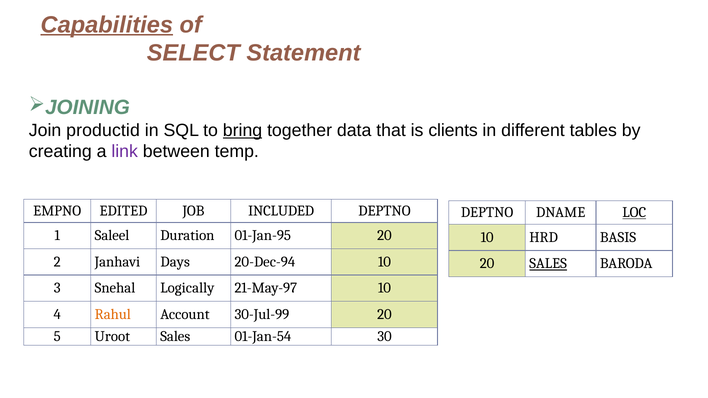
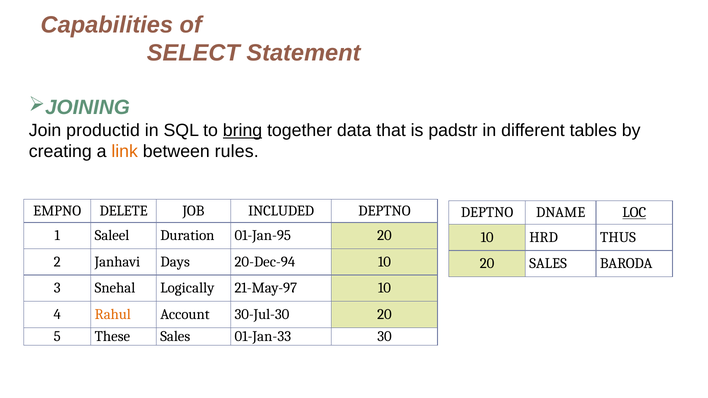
Capabilities underline: present -> none (107, 25)
clients: clients -> padstr (453, 130)
link colour: purple -> orange (125, 152)
temp: temp -> rules (237, 152)
EDITED: EDITED -> DELETE (124, 211)
BASIS: BASIS -> THUS (618, 237)
SALES underline: present -> none (548, 264)
30-Jul-99: 30-Jul-99 -> 30-Jul-30 (262, 315)
Uroot: Uroot -> These (112, 337)
01-Jan-54: 01-Jan-54 -> 01-Jan-33 (263, 337)
